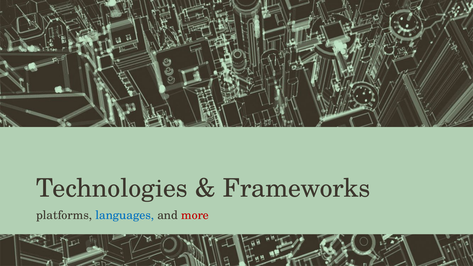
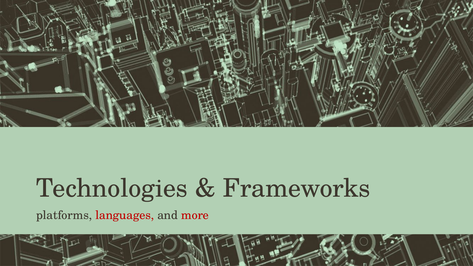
languages colour: blue -> red (125, 215)
